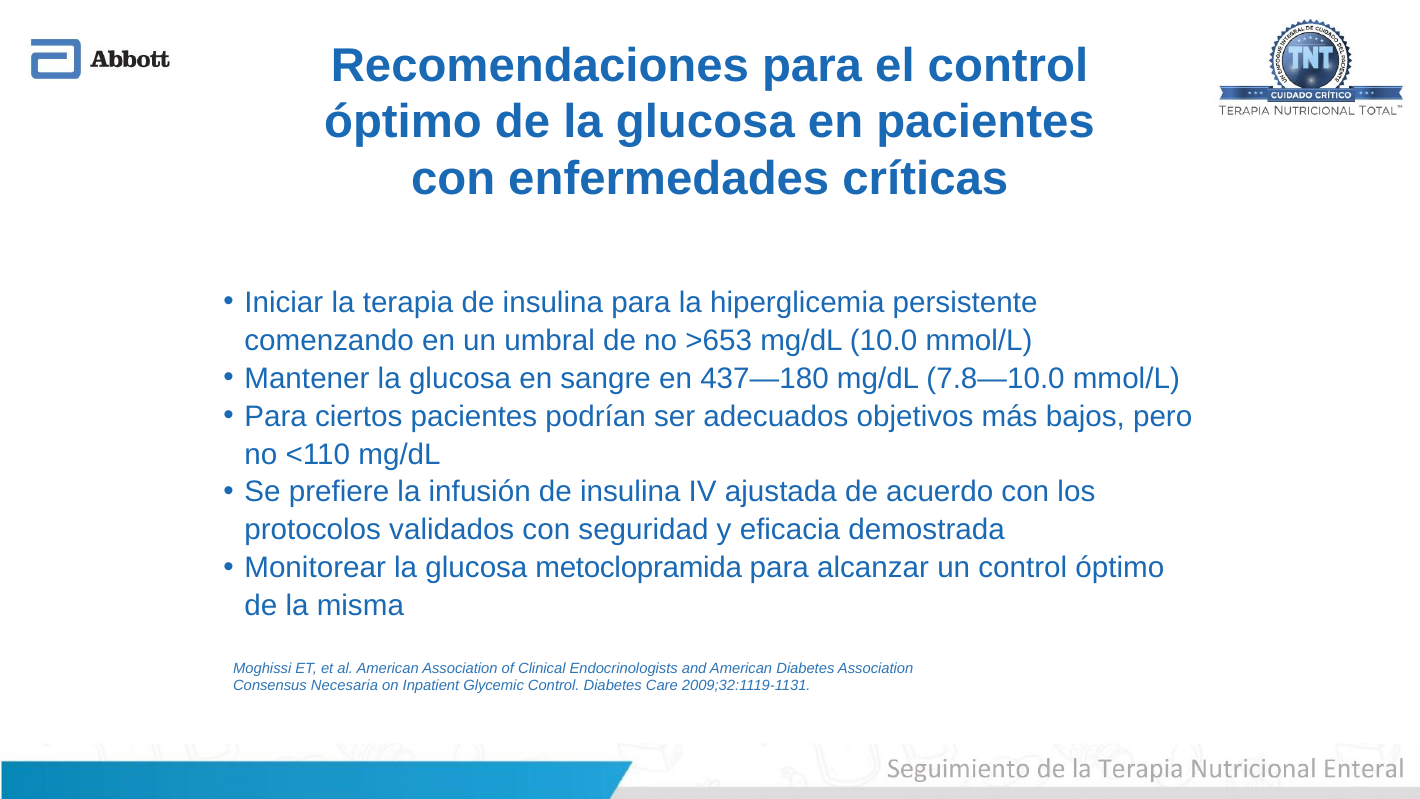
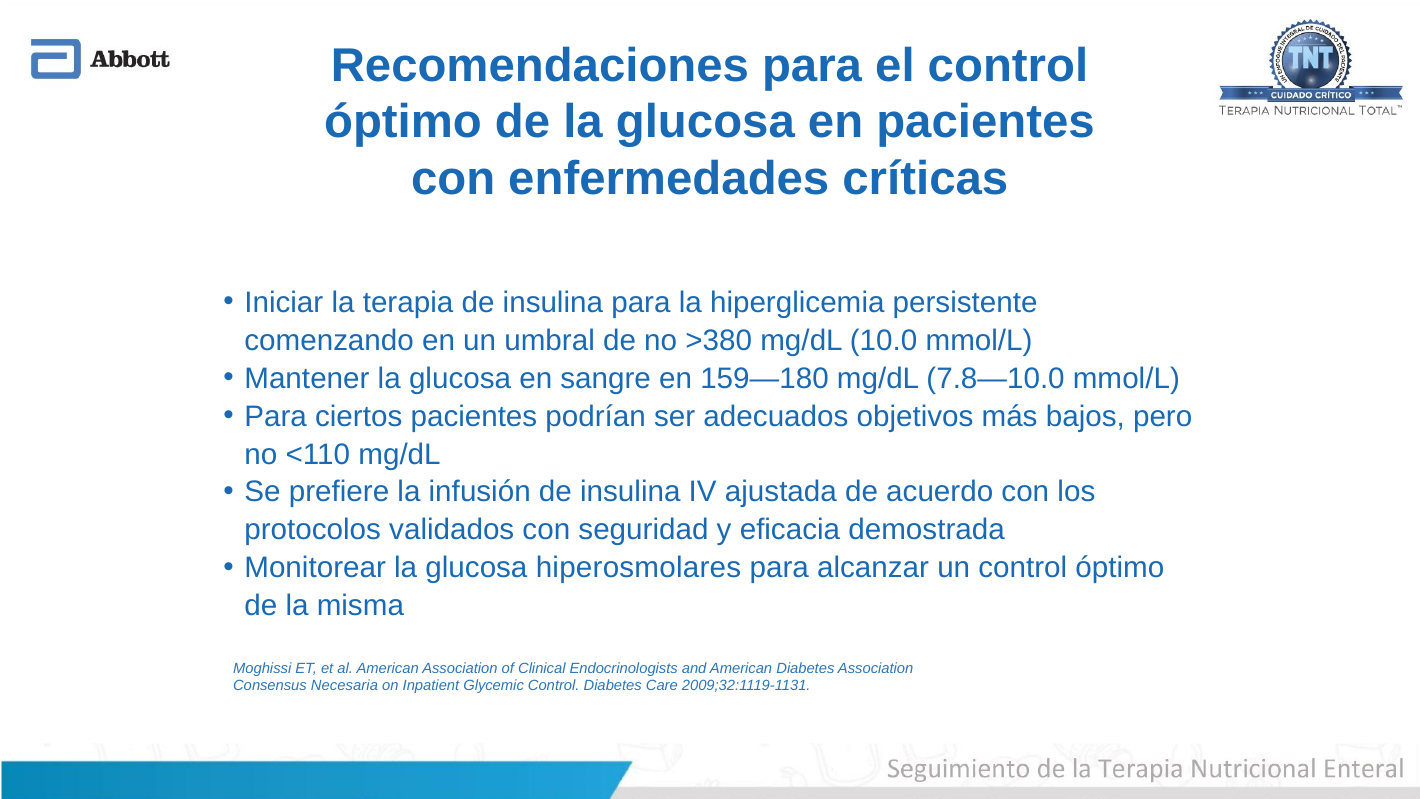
>653: >653 -> >380 (719, 341)
437—180: 437—180 -> 159—180 (764, 378)
metoclopramida: metoclopramida -> hiperosmolares (638, 568)
